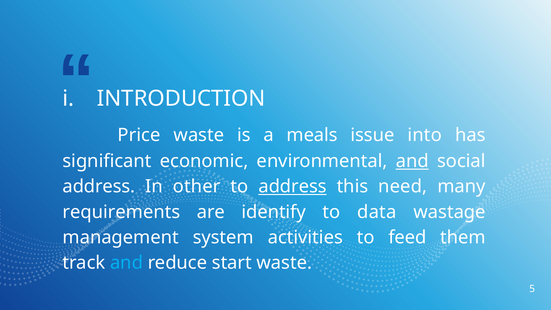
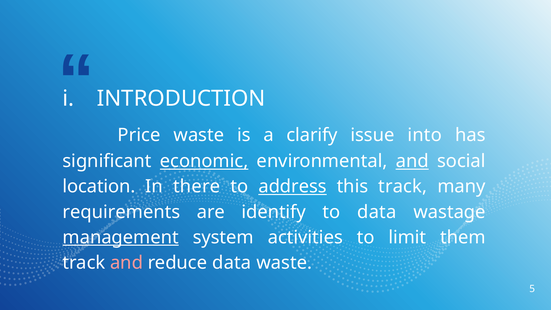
meals: meals -> clarify (312, 135)
economic underline: none -> present (204, 161)
address: address -> location (99, 187)
other: other -> there (197, 187)
this need: need -> track (403, 187)
management underline: none -> present (121, 237)
feed: feed -> limit (407, 237)
and colour: light blue -> pink (126, 263)
reduce start: start -> data (232, 263)
